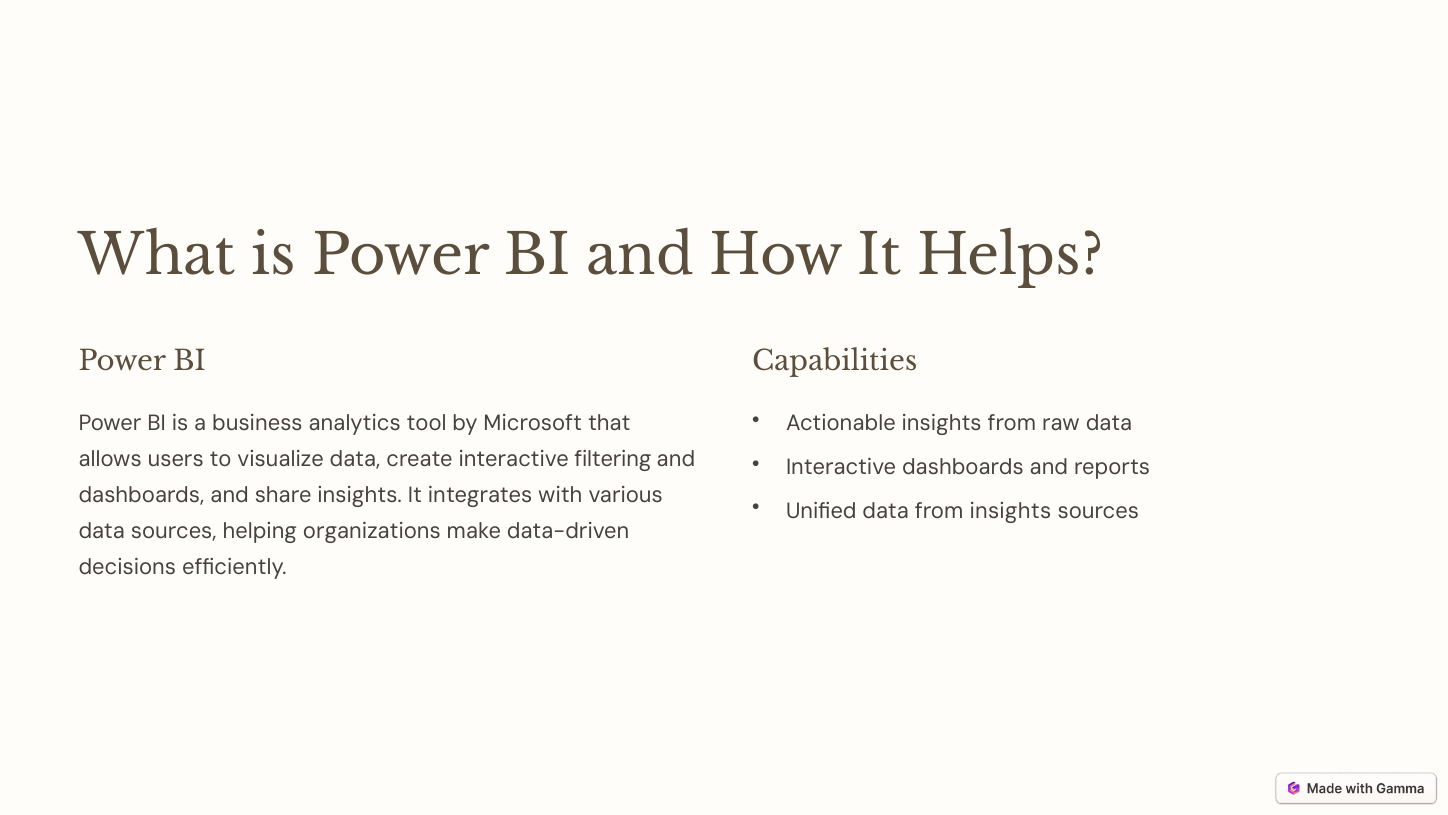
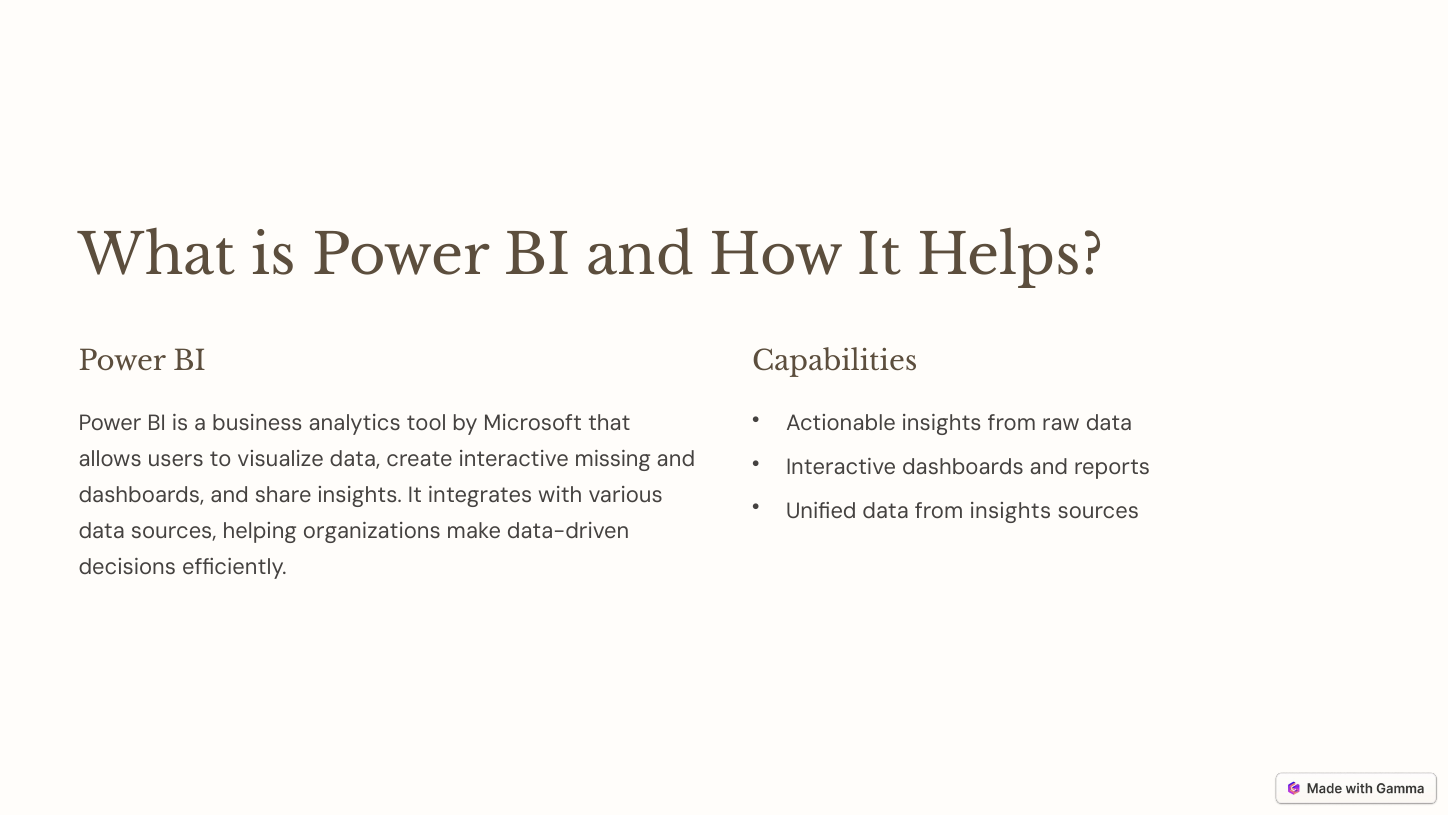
filtering: filtering -> missing (613, 459)
